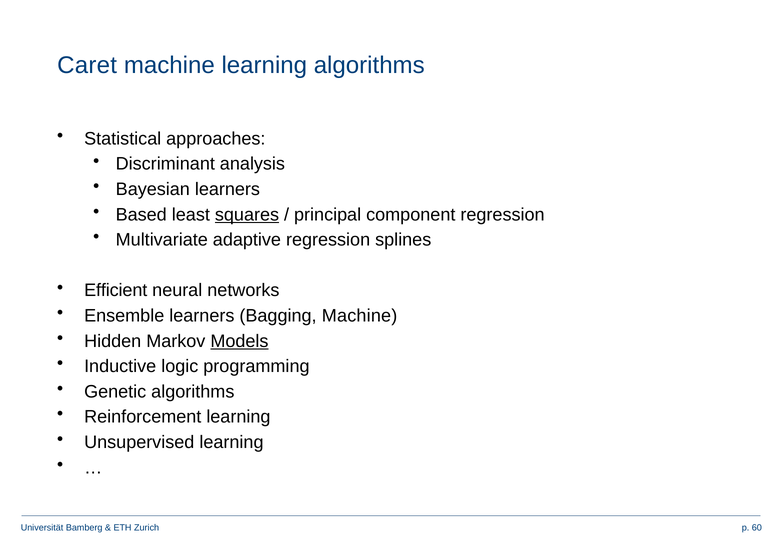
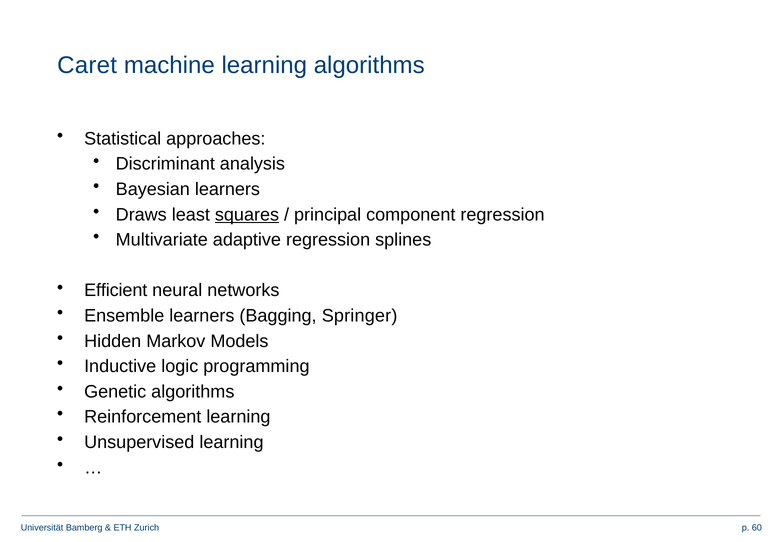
Based: Based -> Draws (141, 214)
Bagging Machine: Machine -> Springer (360, 315)
Models underline: present -> none (239, 341)
